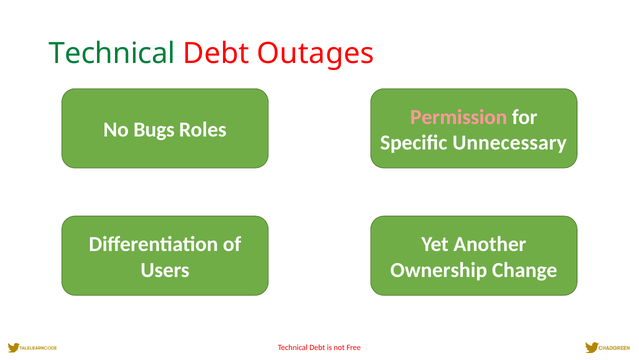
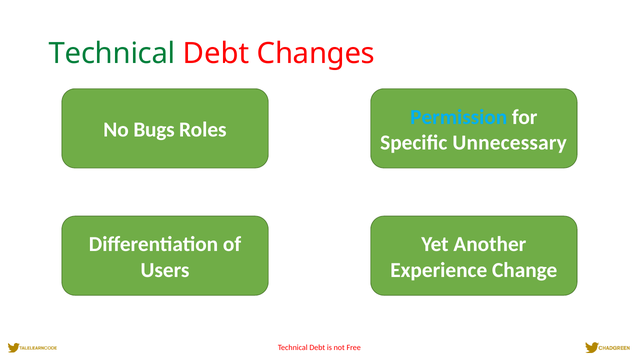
Outages: Outages -> Changes (316, 54)
Permission colour: pink -> light blue (459, 117)
Ownership: Ownership -> Experience (439, 270)
